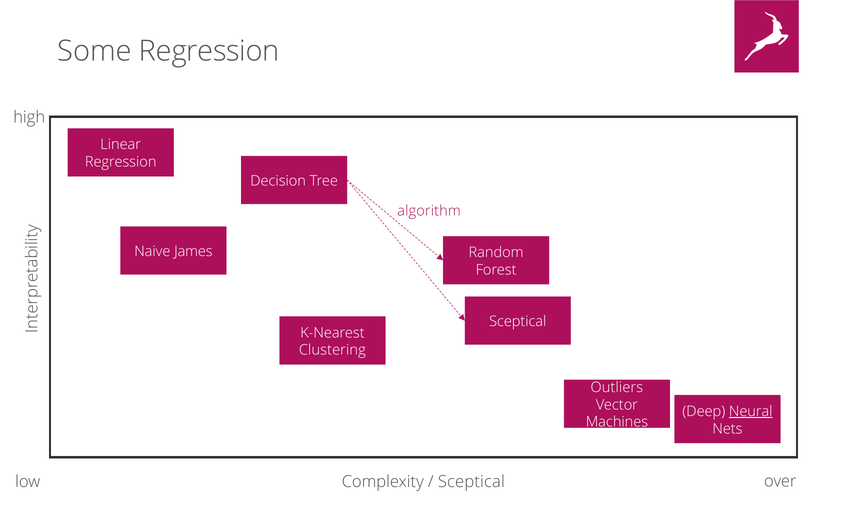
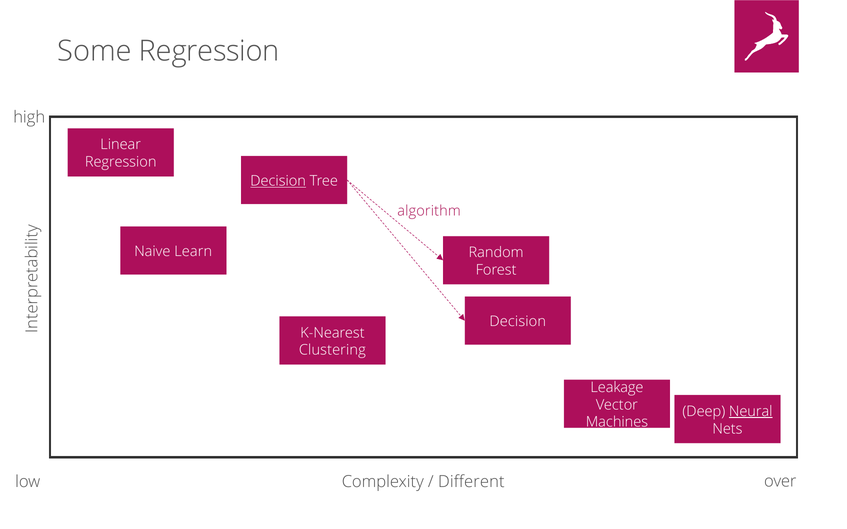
Decision underline: none -> present (278, 181)
James: James -> Learn (193, 252)
Sceptical: Sceptical -> Decision (518, 322)
Outliers: Outliers -> Leakage (617, 388)
Sceptical: Sceptical -> Different (471, 482)
